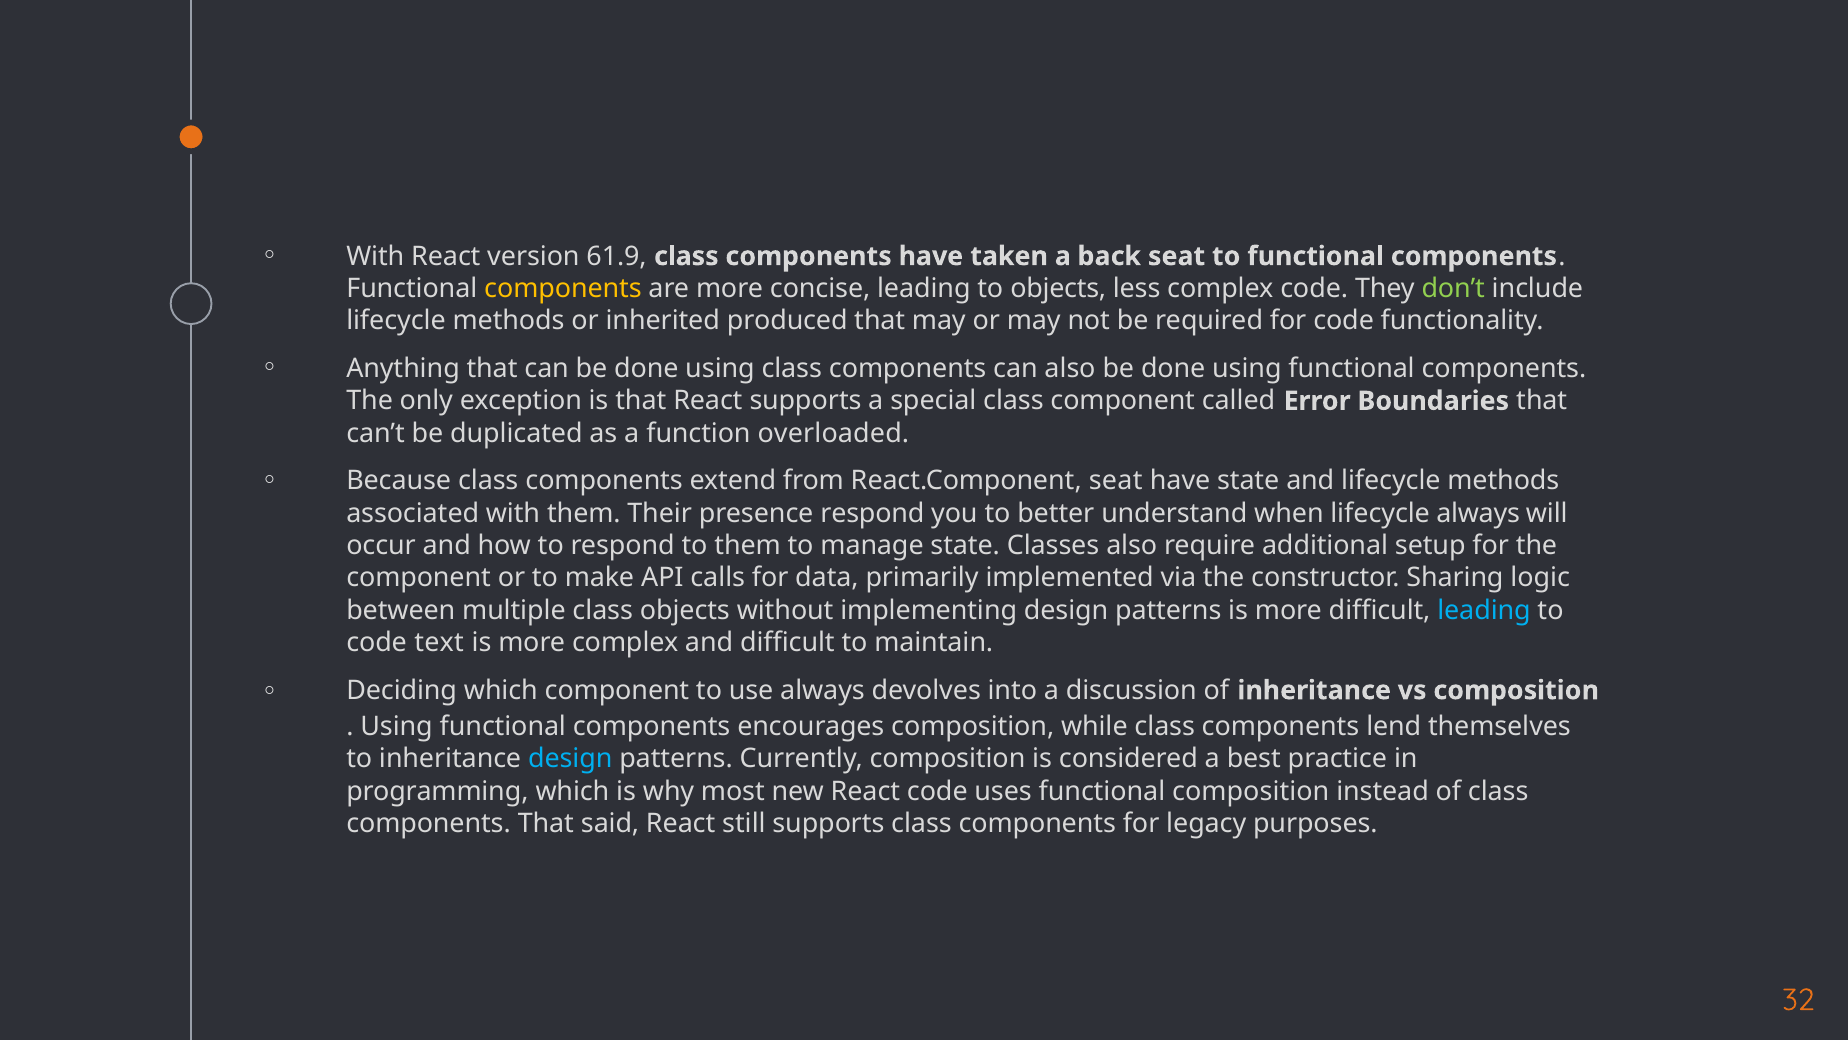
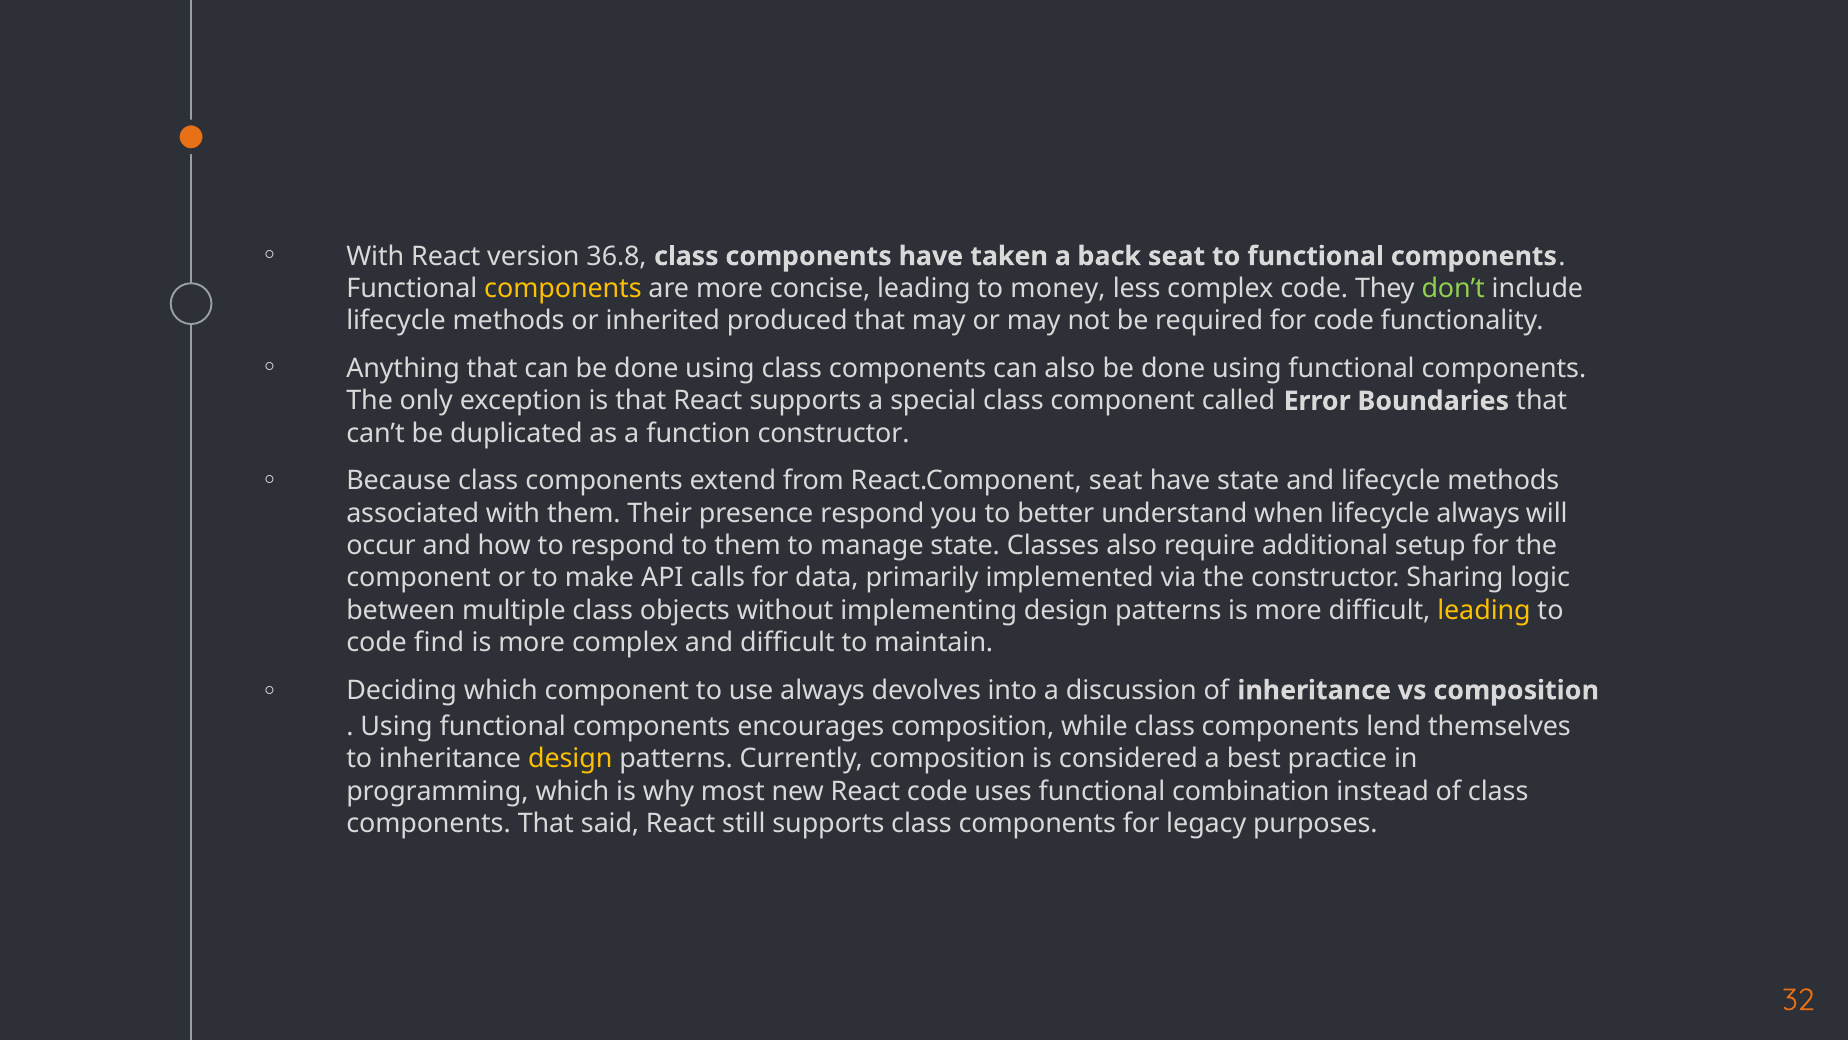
61.9: 61.9 -> 36.8 (617, 256)
to objects: objects -> money (1058, 288)
function overloaded: overloaded -> constructor (834, 433)
leading colour: light blue -> yellow (1484, 610)
text: text -> find (439, 642)
design colour: light blue -> yellow (570, 759)
functional composition: composition -> combination (1251, 791)
